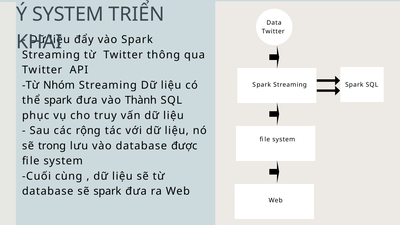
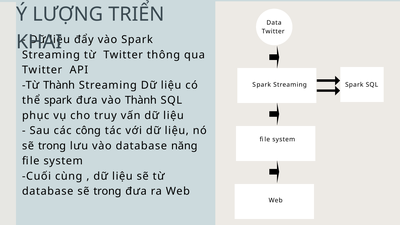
Ý SYSTEM: SYSTEM -> LƯỢNG (68, 14)
Từ Nhóm: Nhóm -> Thành (59, 85)
rộng: rộng -> công (88, 131)
được: được -> năng (184, 146)
database sẽ spark: spark -> trong (107, 191)
